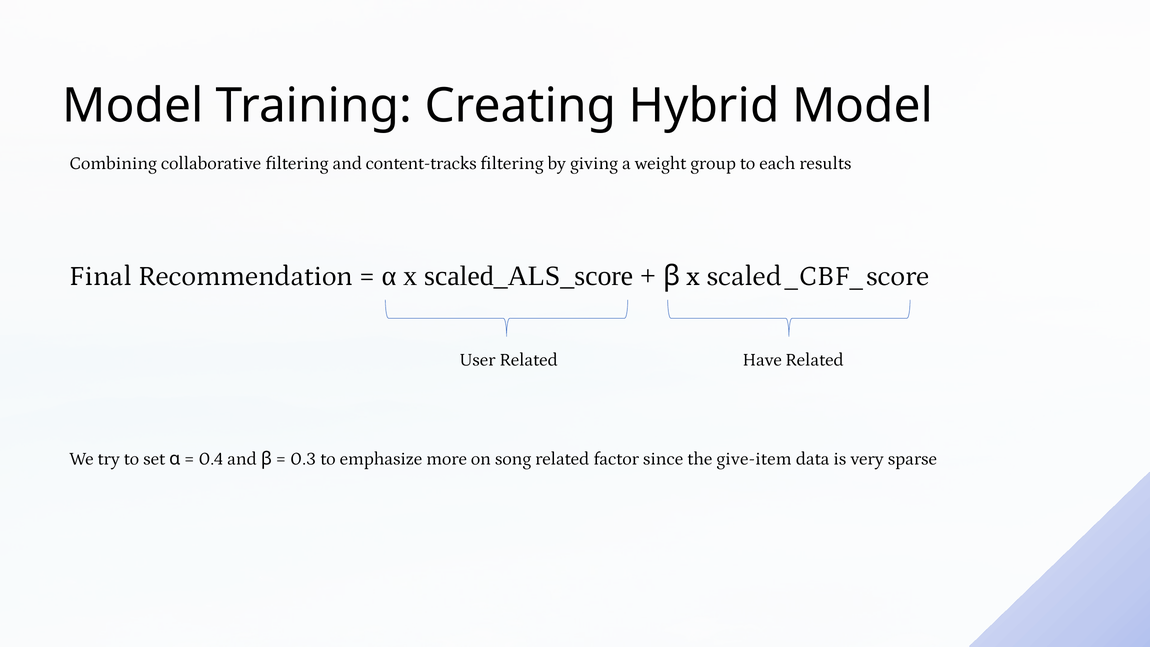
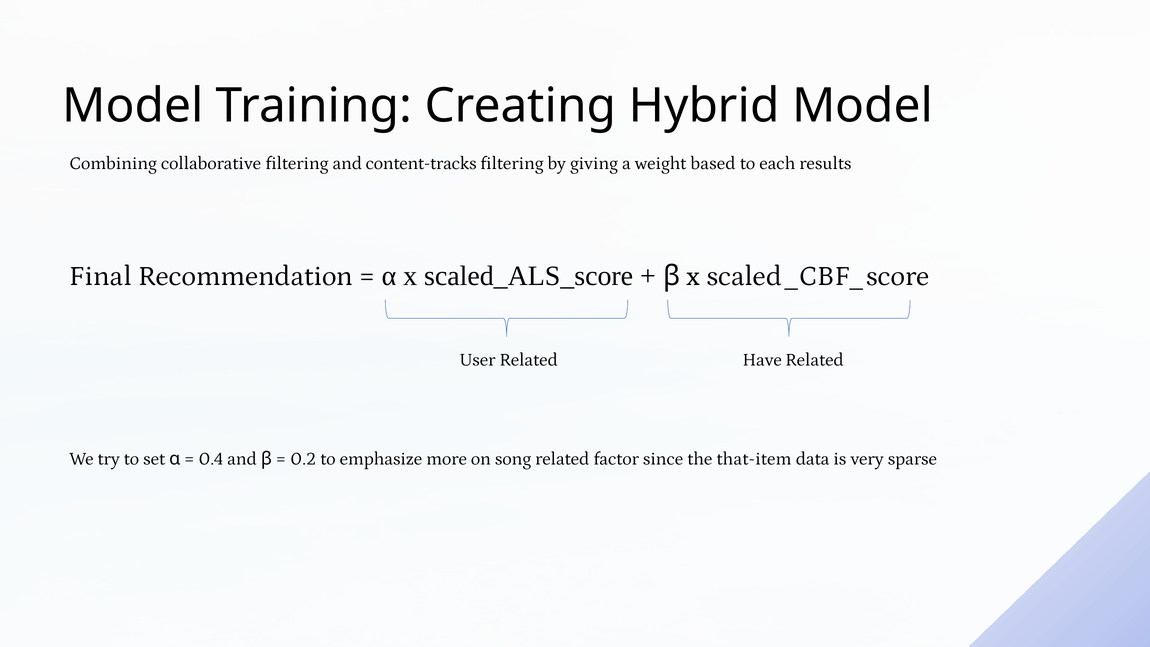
group: group -> based (713, 163)
0.3: 0.3 -> 0.2 (303, 459)
give-item: give-item -> that-item (754, 459)
